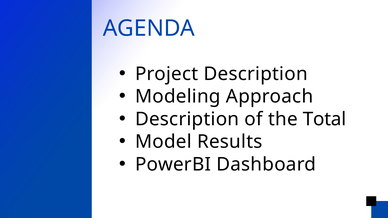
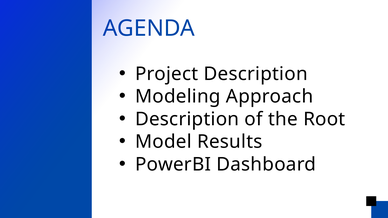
Total: Total -> Root (324, 119)
